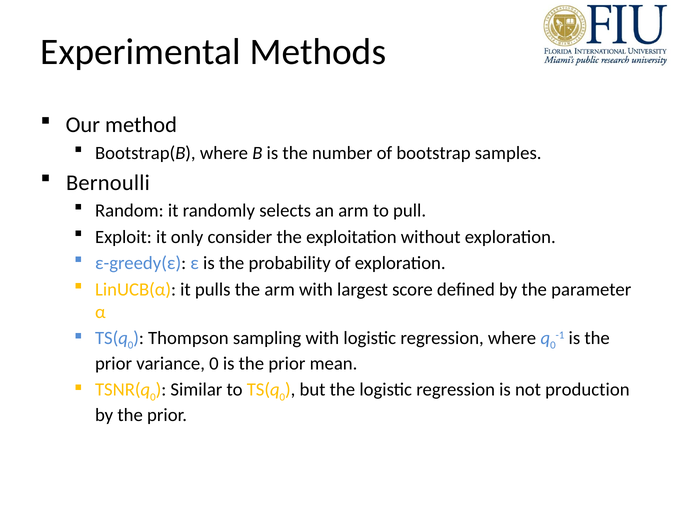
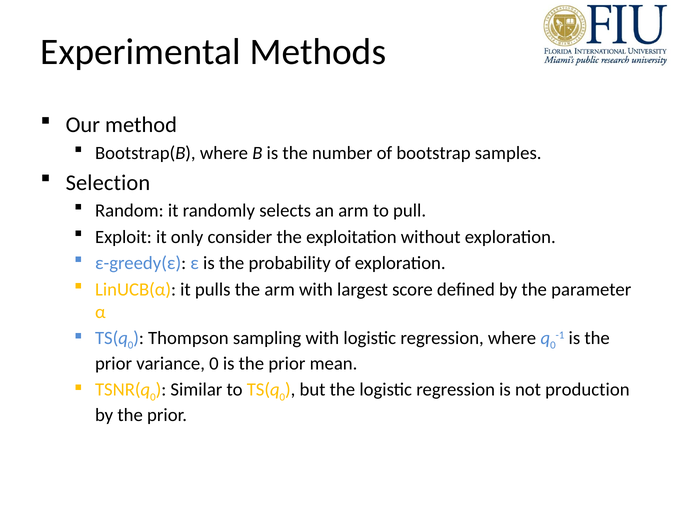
Bernoulli: Bernoulli -> Selection (108, 183)
